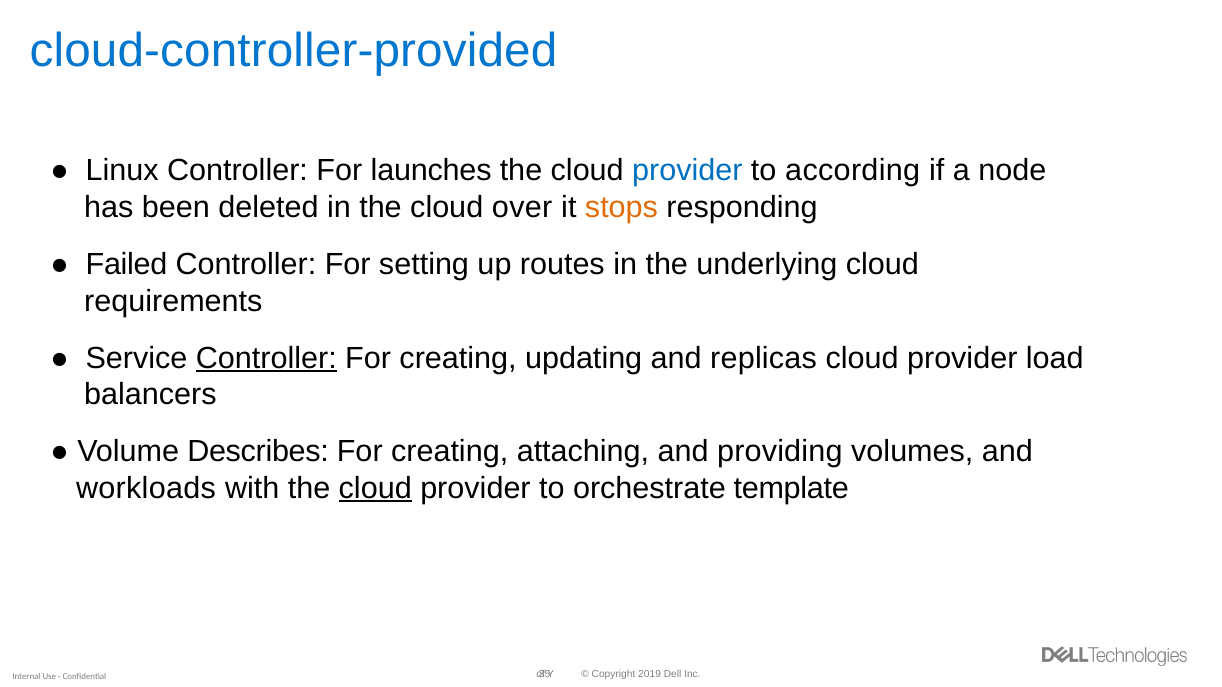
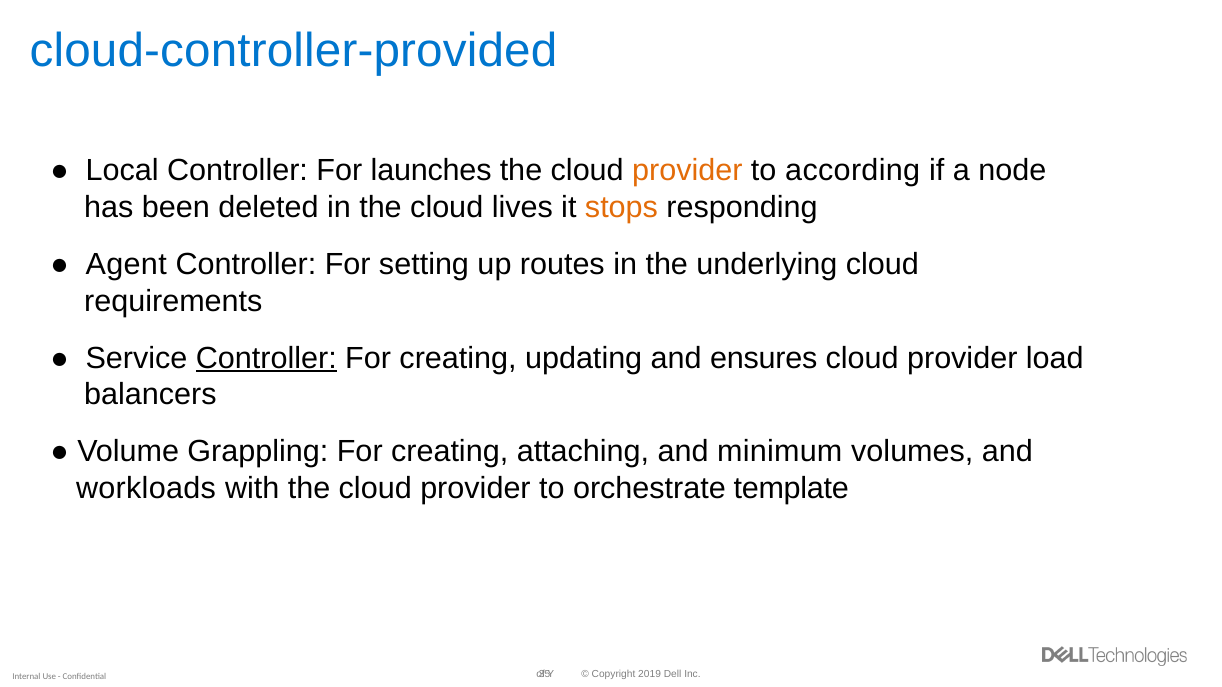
Linux: Linux -> Local (122, 171)
provider colour: blue -> orange (687, 171)
over: over -> lives (522, 208)
Failed: Failed -> Agent (126, 265)
replicas: replicas -> ensures (764, 358)
Describes: Describes -> Grappling (258, 452)
providing: providing -> minimum (780, 452)
cloud underline: present -> none (375, 489)
